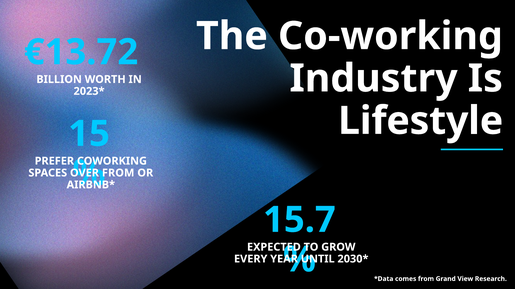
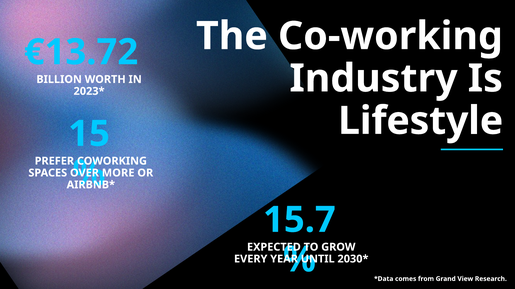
FROM: FROM -> MORE (118, 173)
